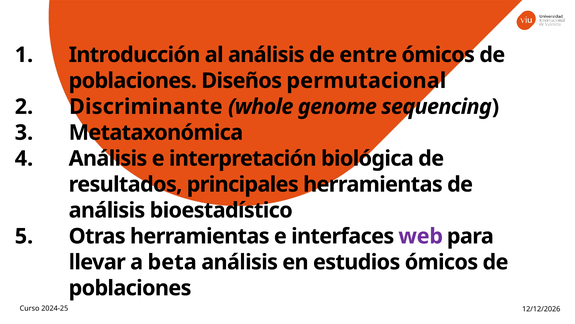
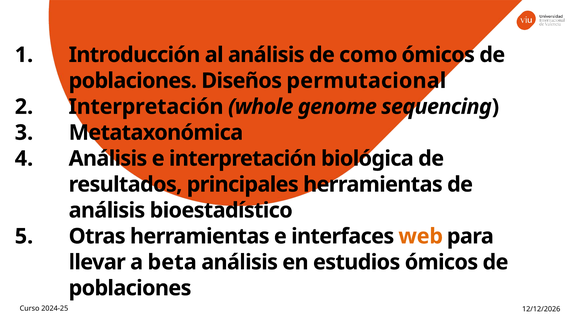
entre: entre -> como (368, 55)
Discriminante: Discriminante -> Interpretación (146, 107)
web colour: purple -> orange (421, 236)
